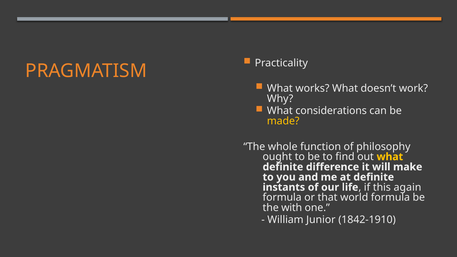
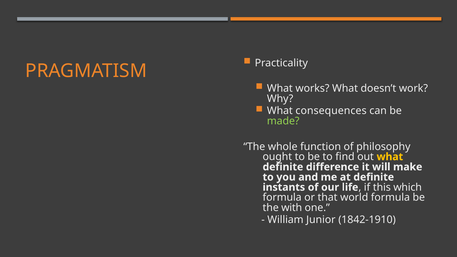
considerations: considerations -> consequences (331, 111)
made colour: yellow -> light green (283, 121)
again: again -> which (408, 187)
